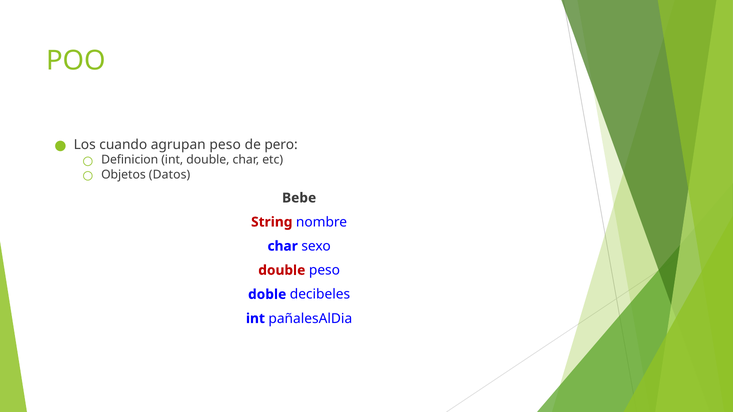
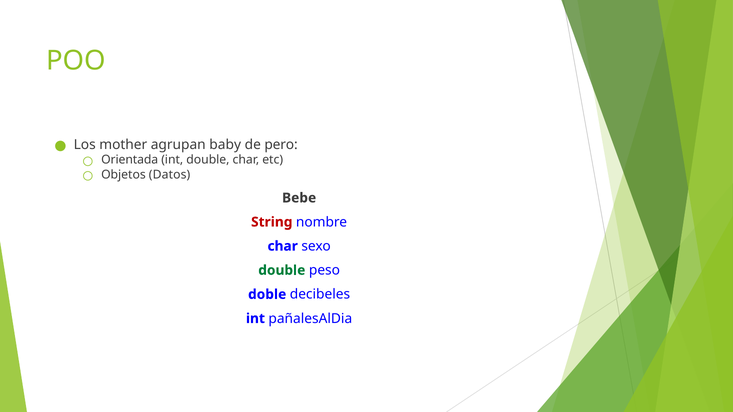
cuando: cuando -> mother (123, 145)
agrupan peso: peso -> baby (225, 145)
Definicion: Definicion -> Orientada (130, 160)
double colour: red -> green (282, 270)
